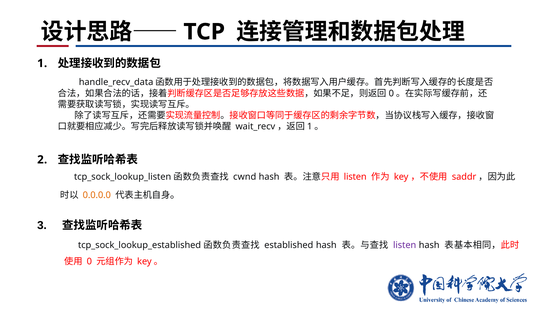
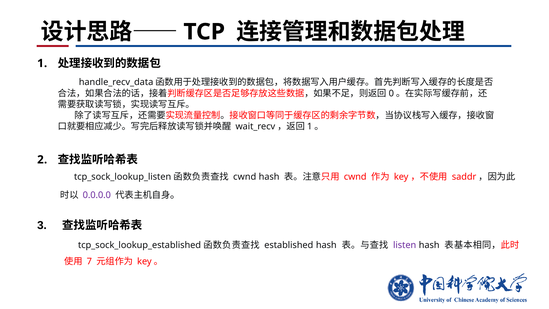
listen: listen -> cwnd (355, 177)
0.0.0.0 colour: orange -> purple (97, 195)
0: 0 -> 7 (89, 261)
